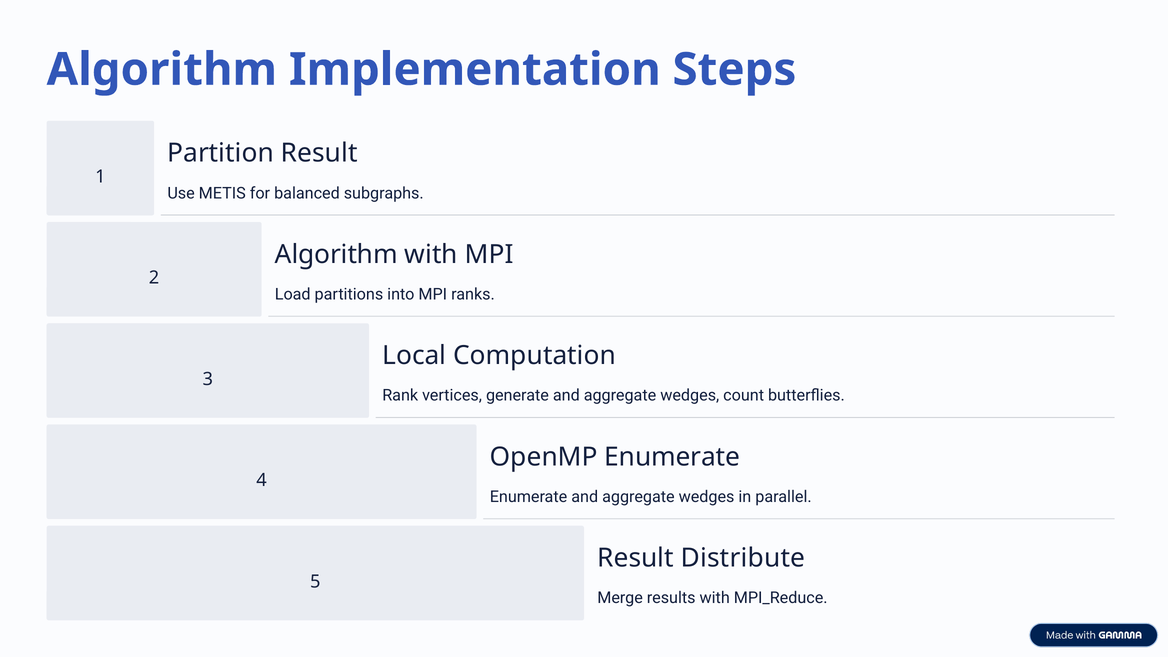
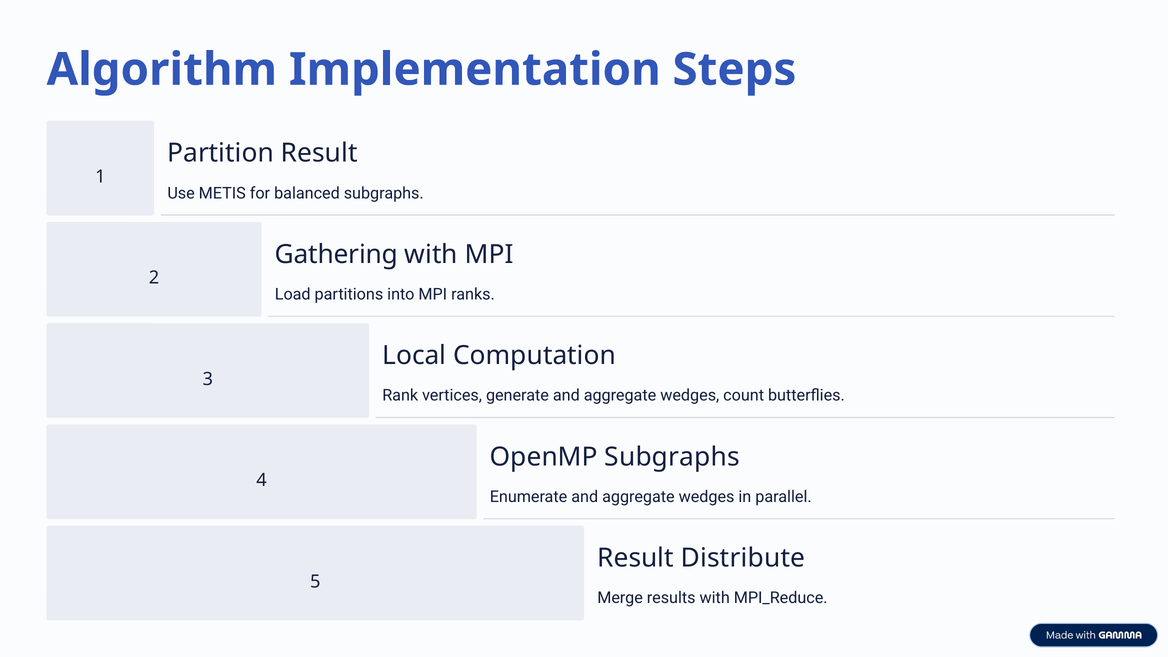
Algorithm: Algorithm -> Gathering (336, 254)
OpenMP Enumerate: Enumerate -> Subgraphs (672, 457)
